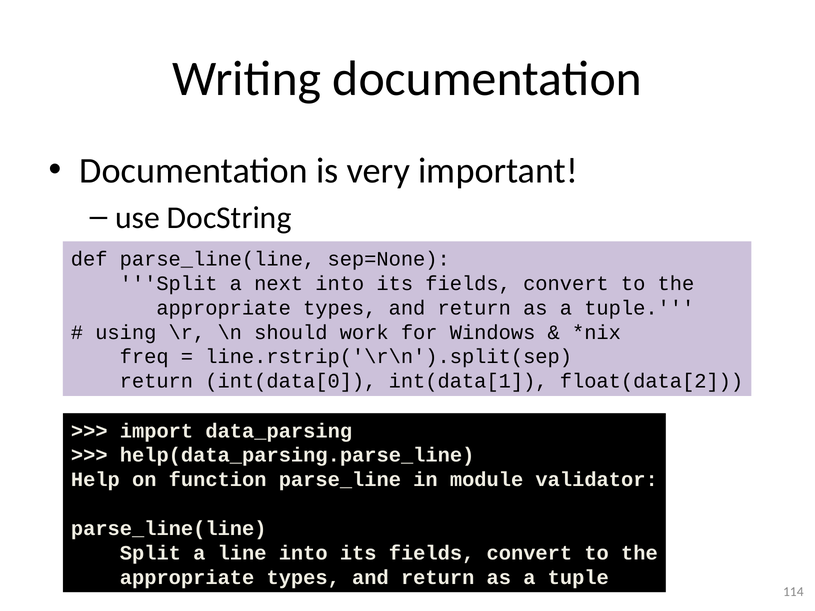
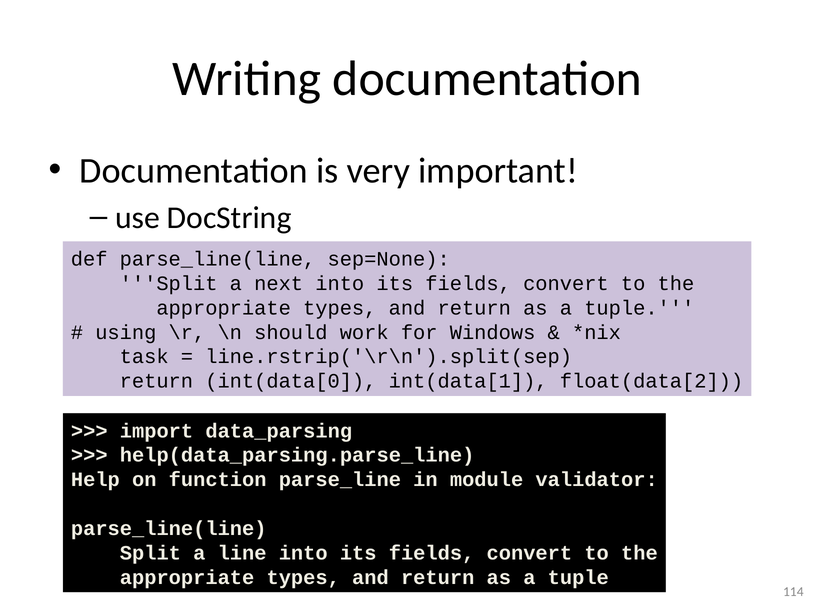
freq: freq -> task (144, 357)
